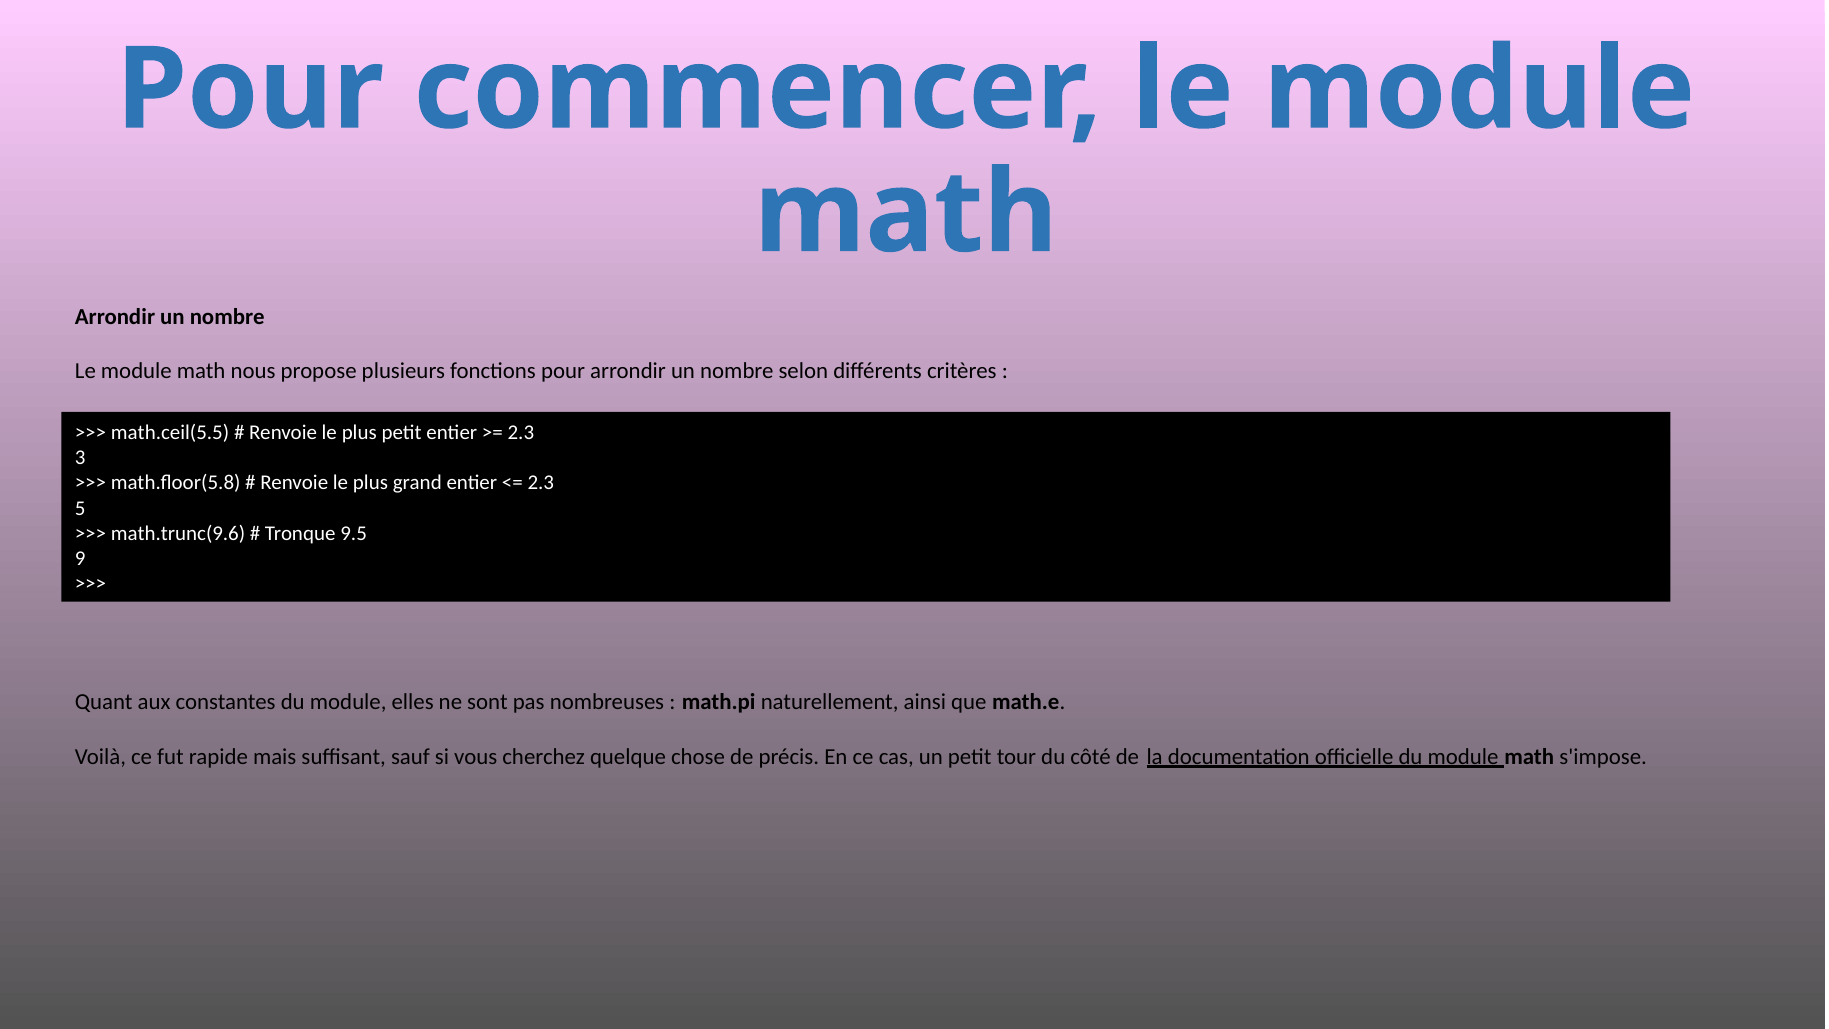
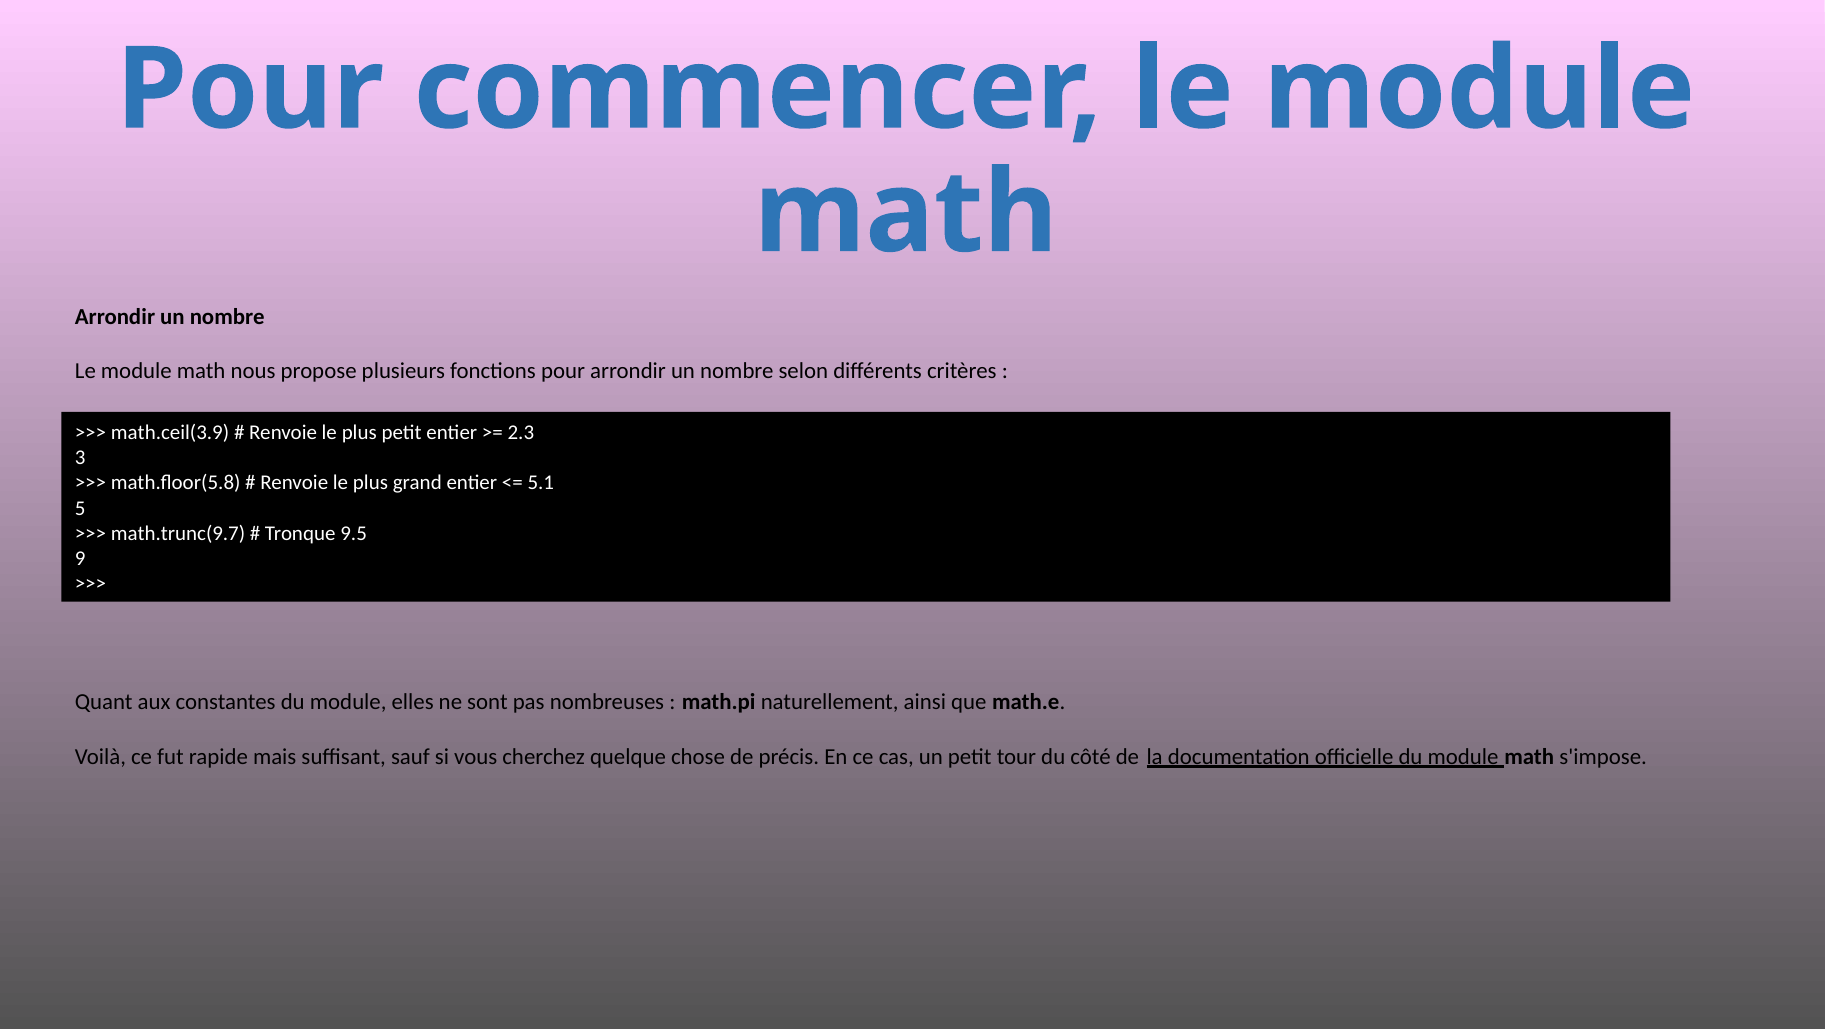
math.ceil(5.5: math.ceil(5.5 -> math.ceil(3.9 (170, 433)
2.3: 2.3 -> 5.1 (541, 483)
math.trunc(9.6: math.trunc(9.6 -> math.trunc(9.7 (178, 533)
